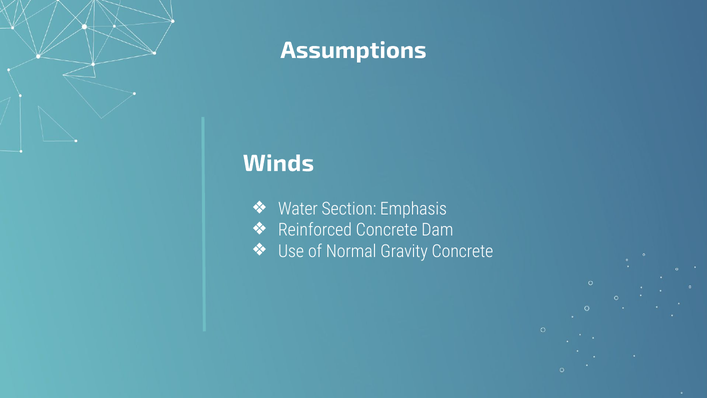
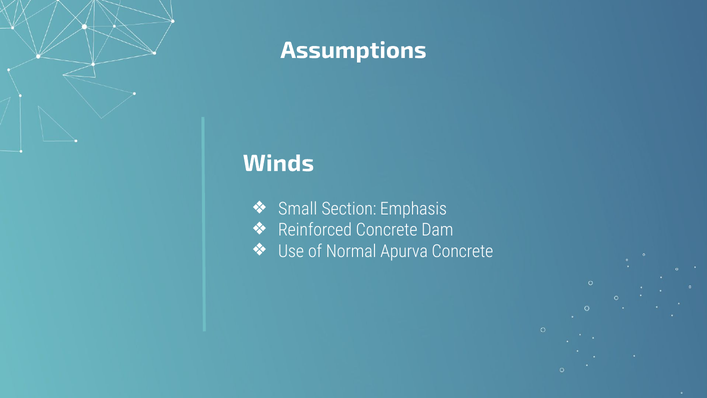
Water: Water -> Small (298, 209)
Gravity: Gravity -> Apurva (404, 251)
